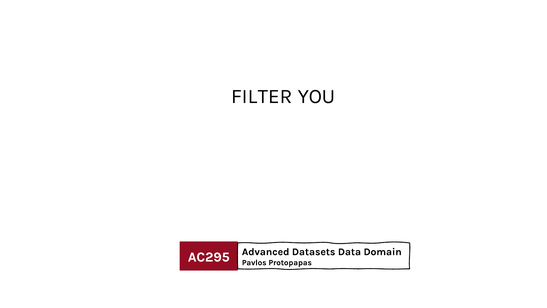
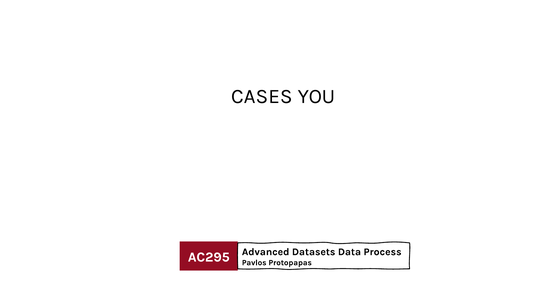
FILTER: FILTER -> CASES (262, 96)
Domain: Domain -> Process (383, 252)
